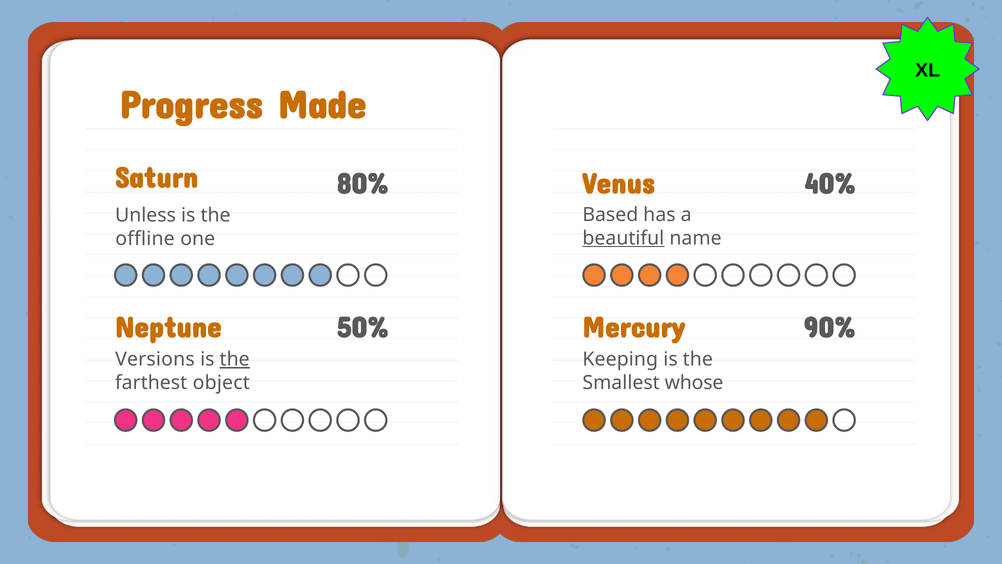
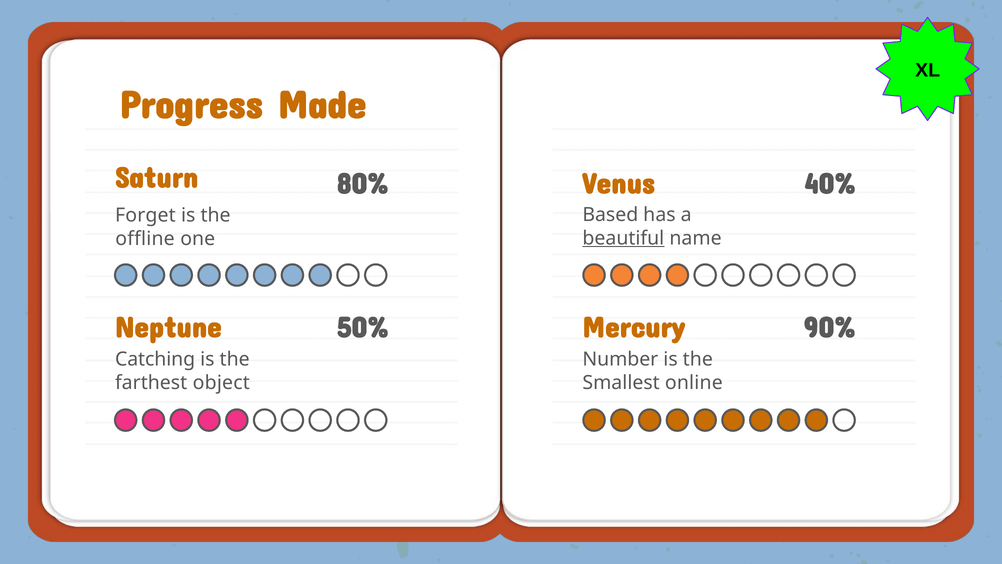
Unless: Unless -> Forget (145, 215)
Versions: Versions -> Catching (155, 359)
the underline: present -> none (235, 359)
Keeping: Keeping -> Number (620, 359)
whose: whose -> online (694, 382)
